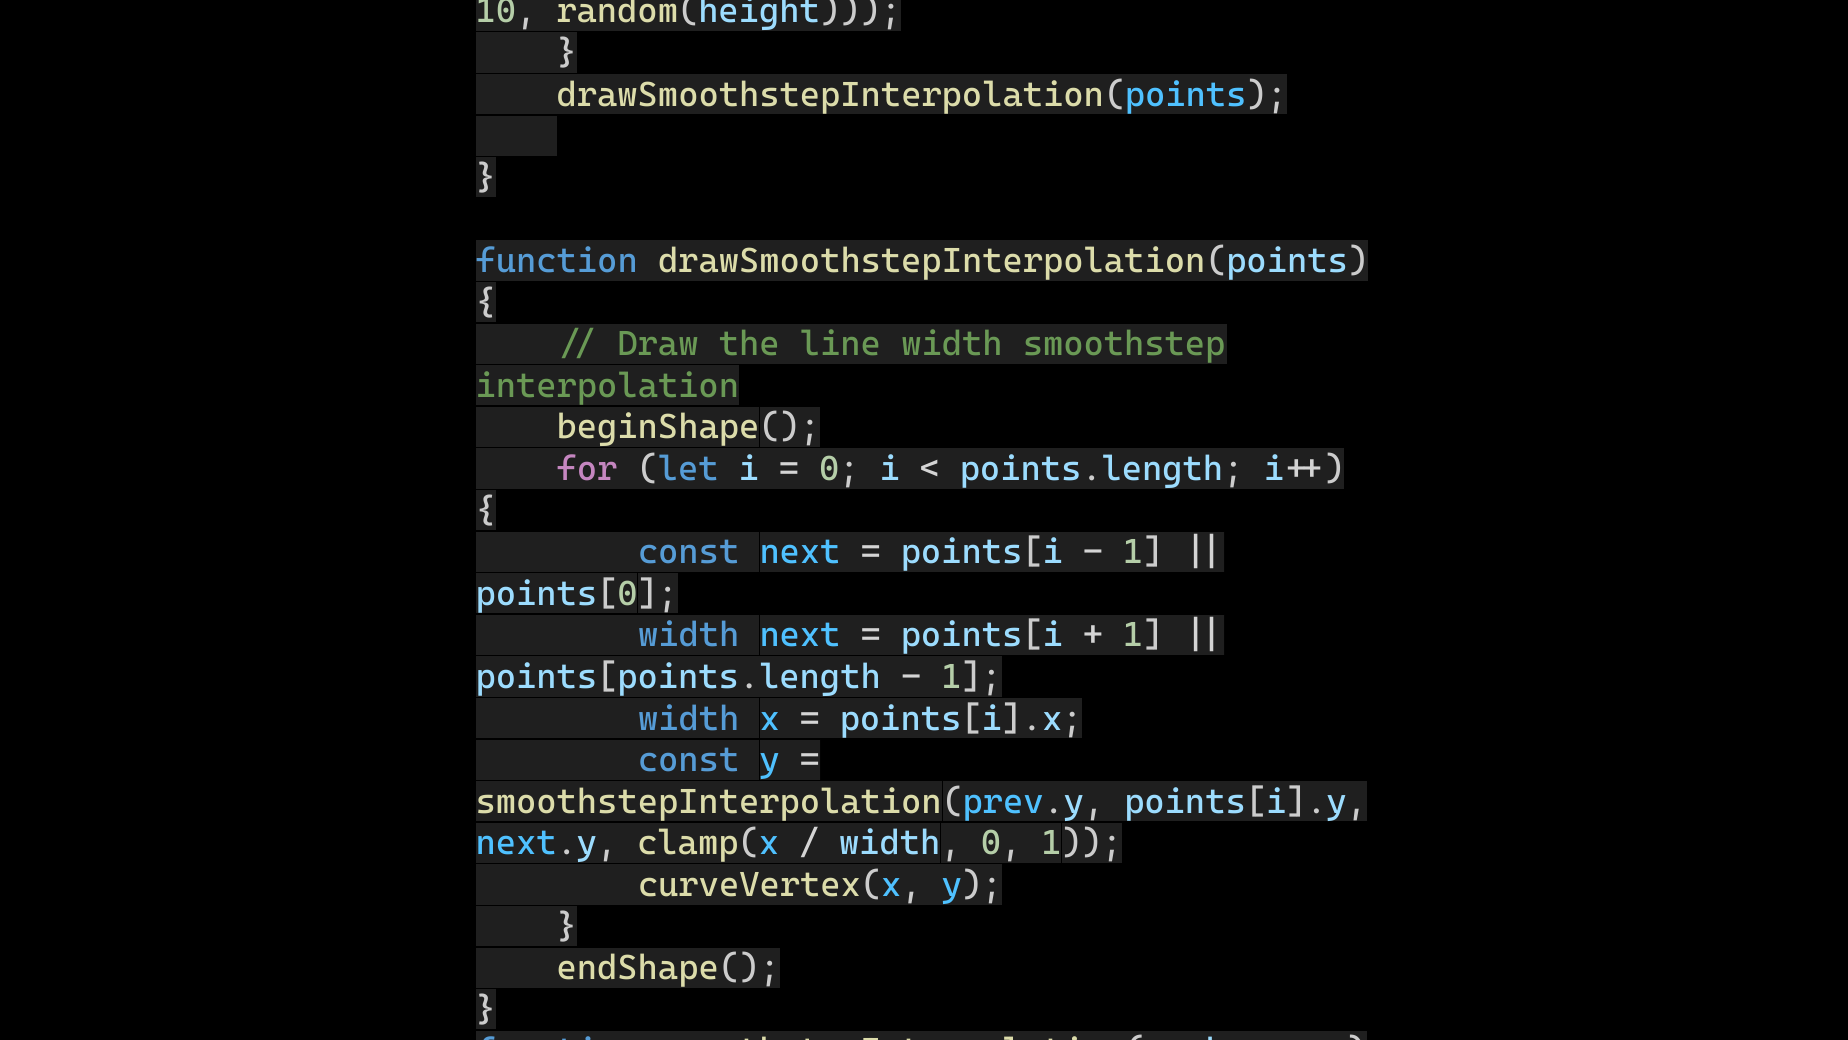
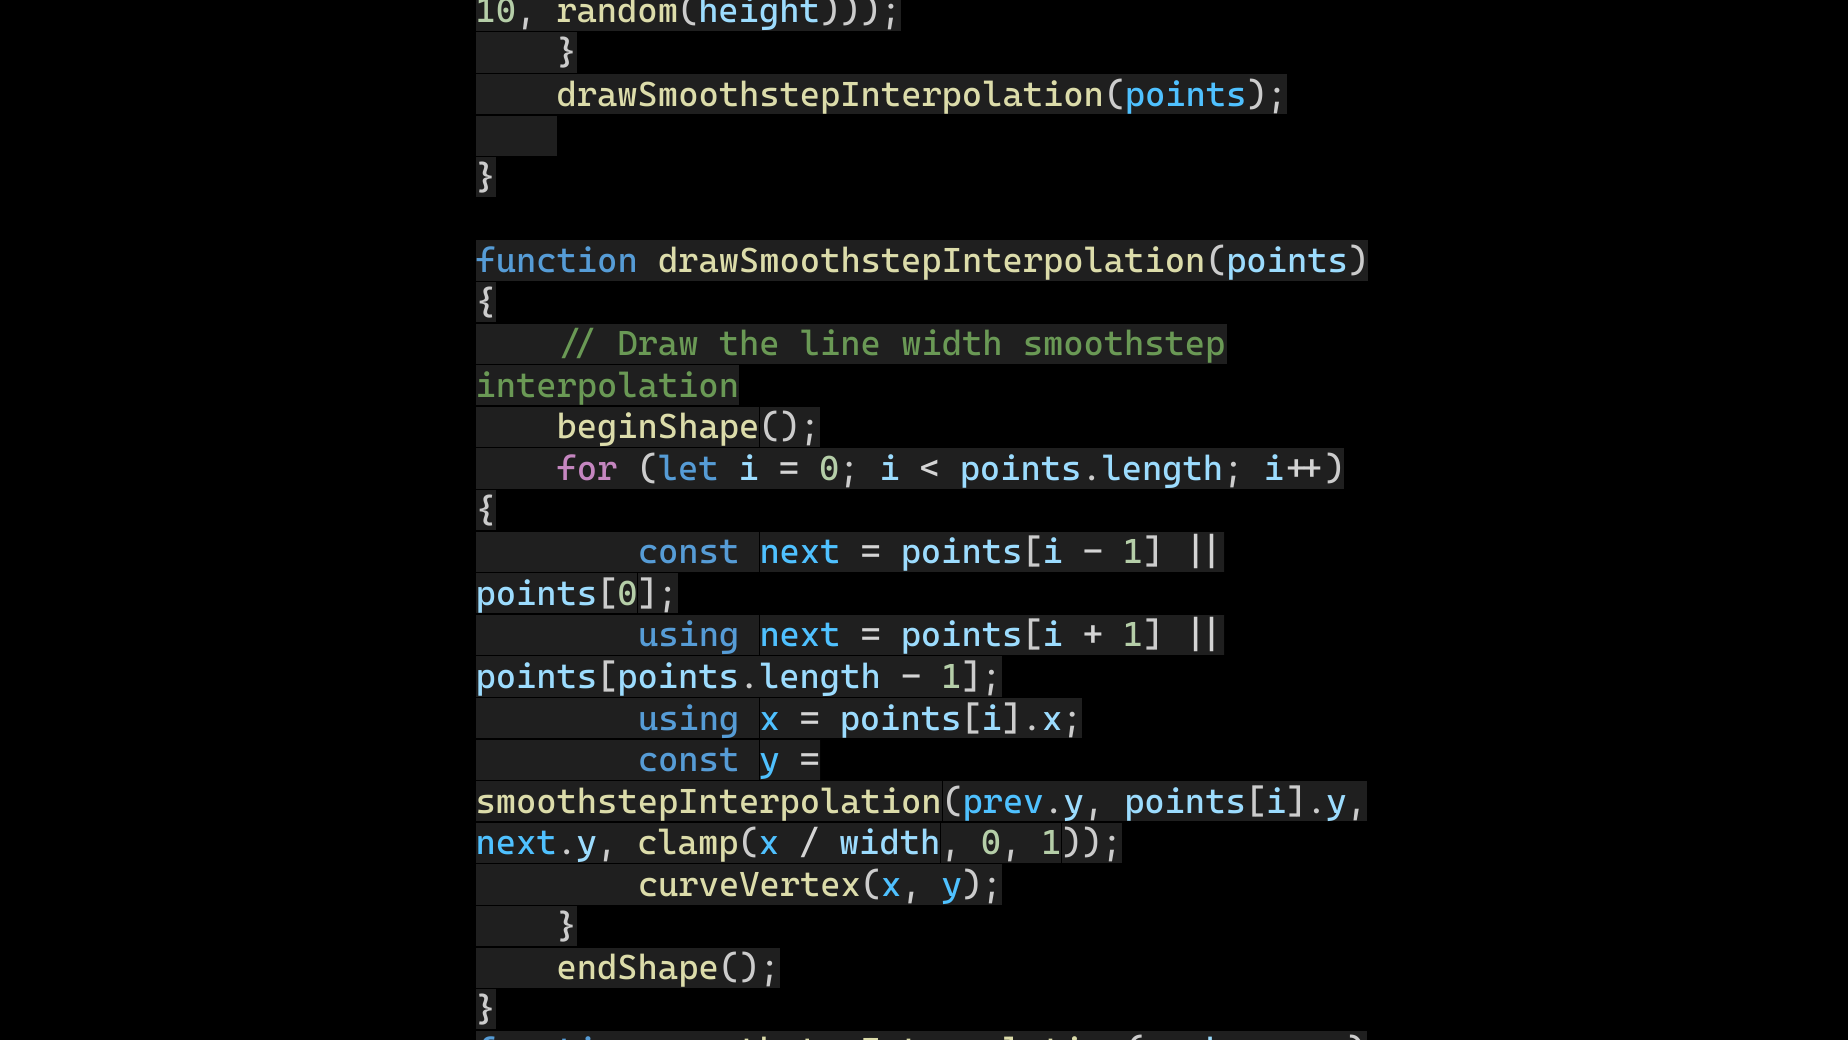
width: width -> using (689, 635)
width: width -> using (689, 718)
